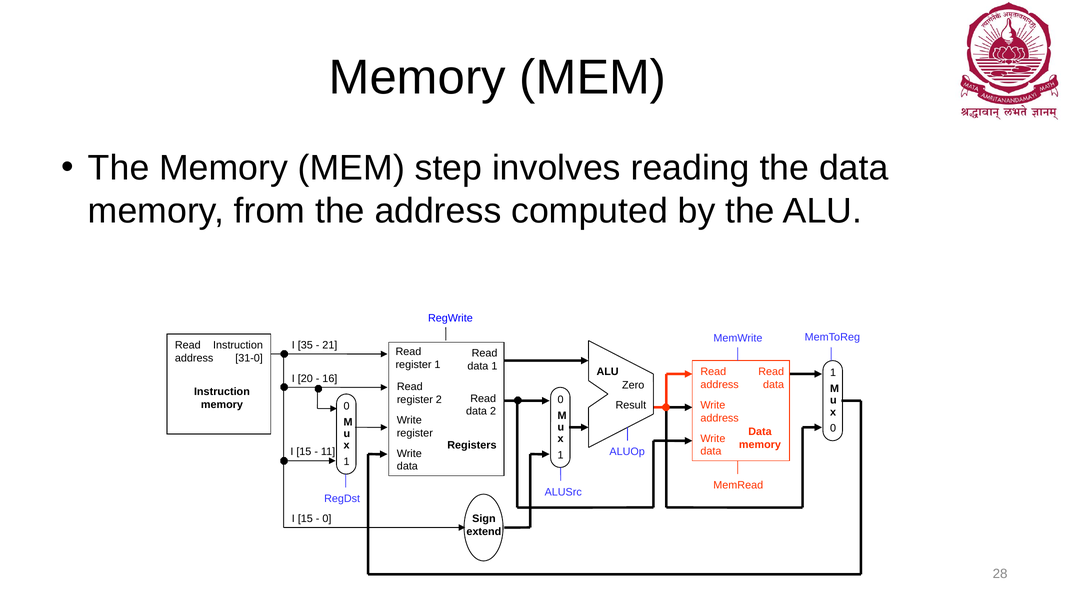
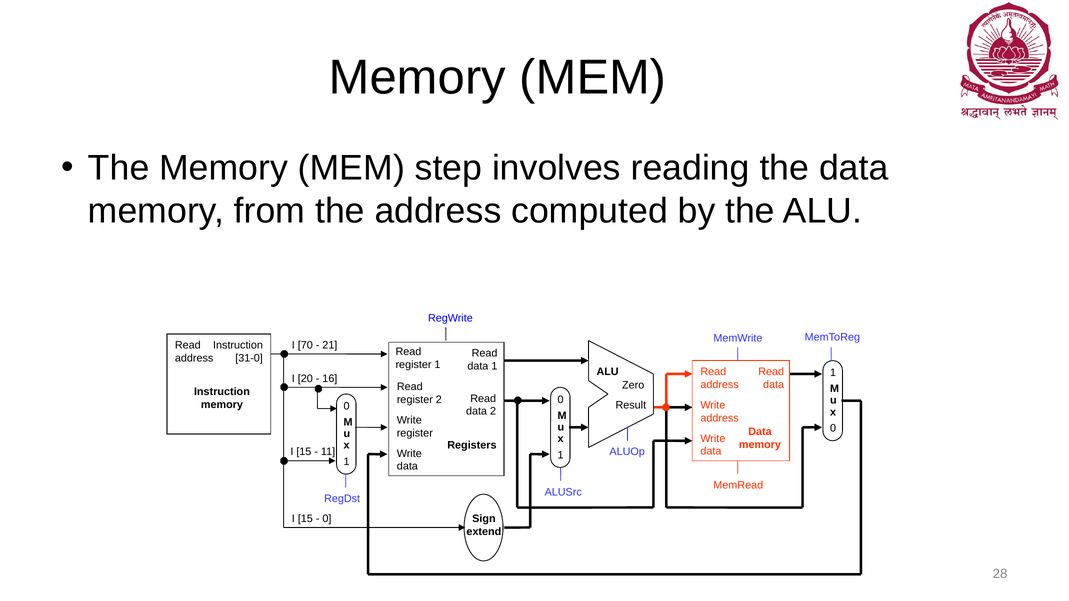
35: 35 -> 70 (305, 345)
